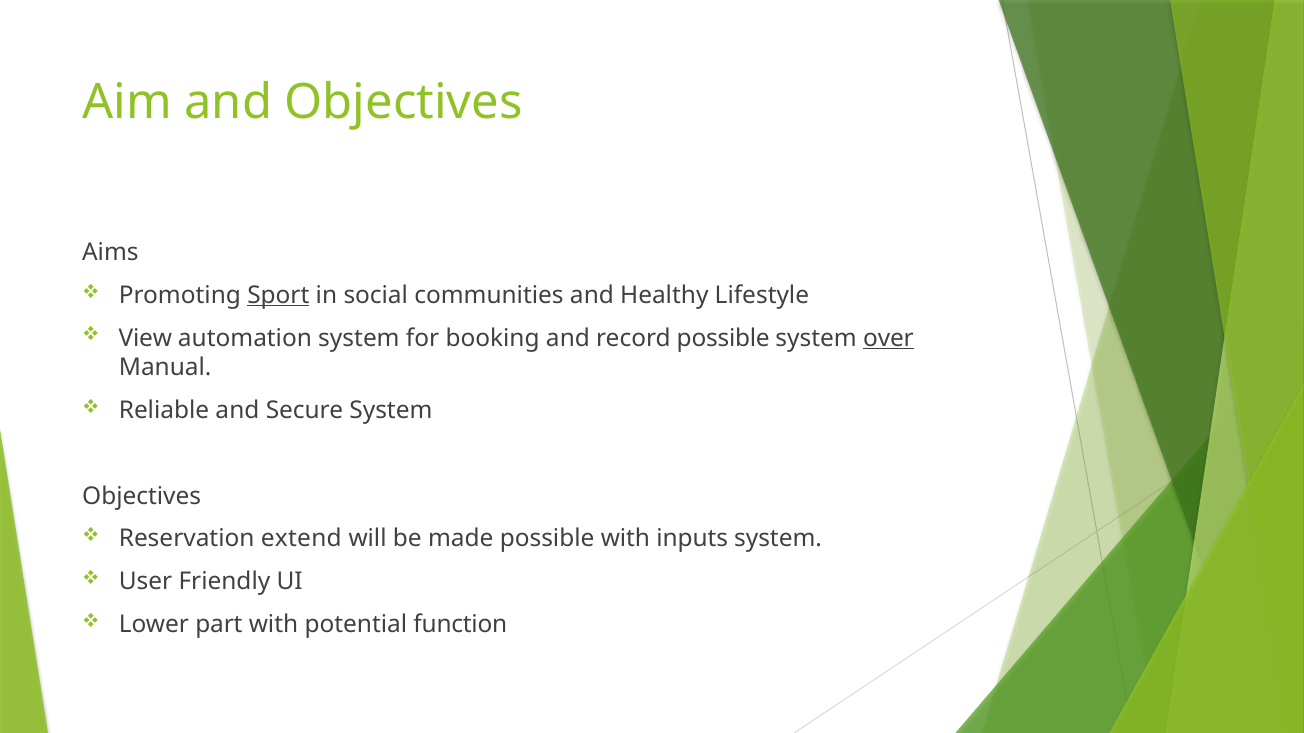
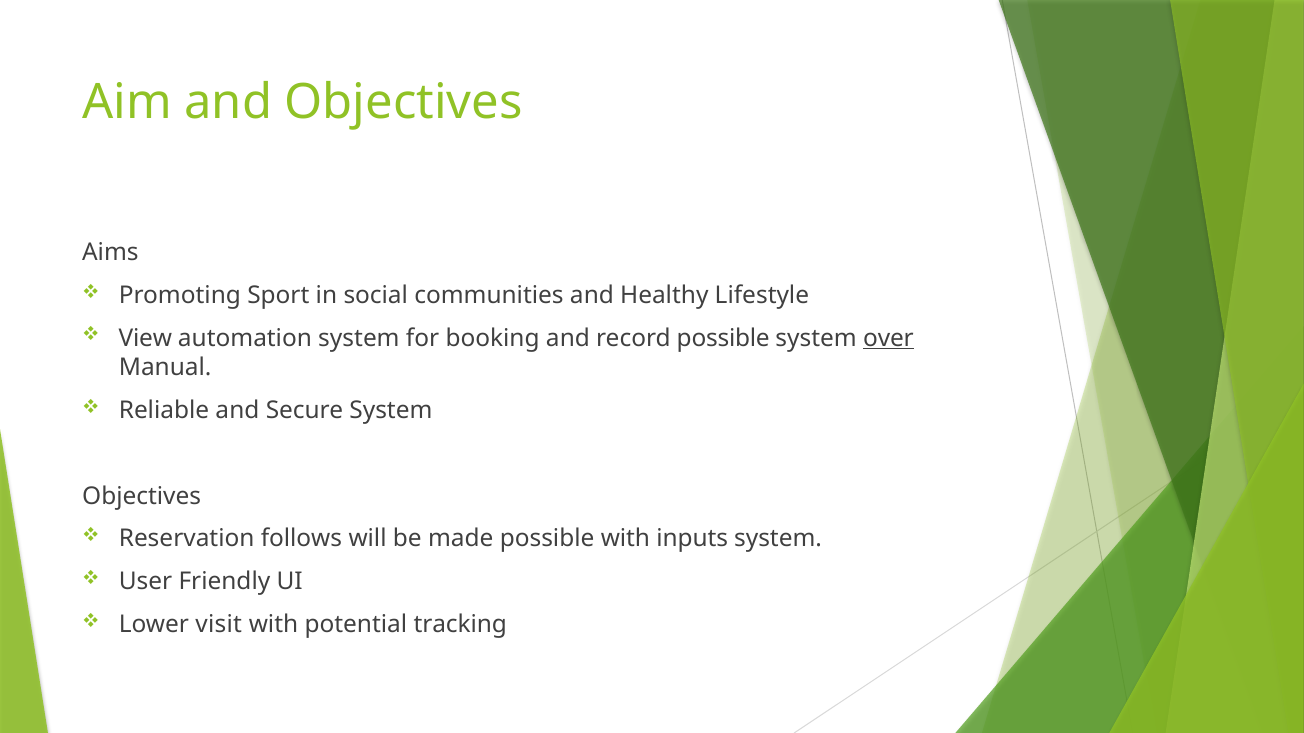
Sport underline: present -> none (278, 295)
extend: extend -> follows (301, 539)
part: part -> visit (219, 625)
function: function -> tracking (460, 625)
